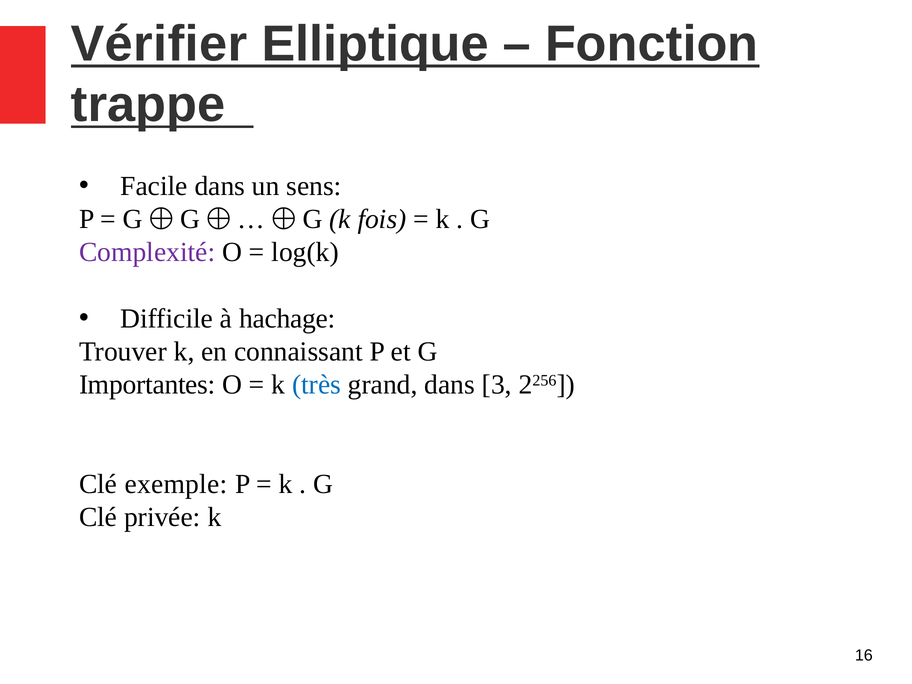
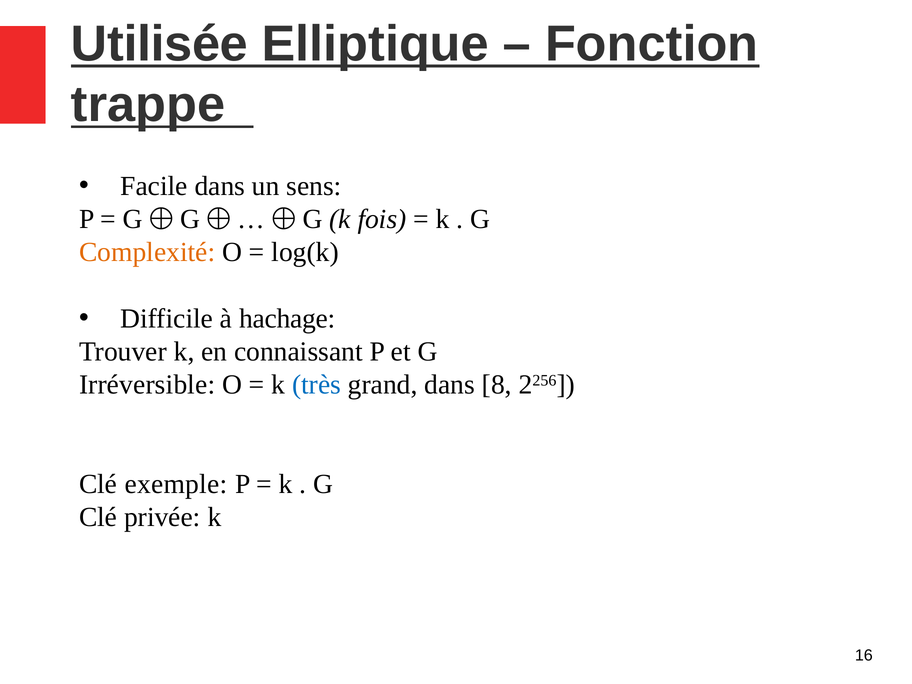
Vérifier: Vérifier -> Utilisée (159, 44)
Complexité colour: purple -> orange (147, 252)
Importantes: Importantes -> Irréversible (147, 385)
3: 3 -> 8 (497, 385)
